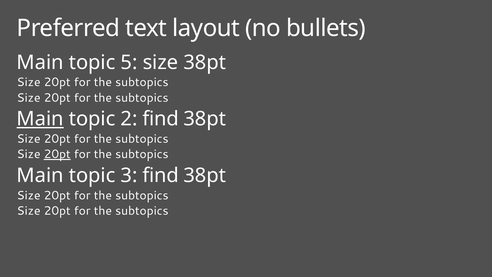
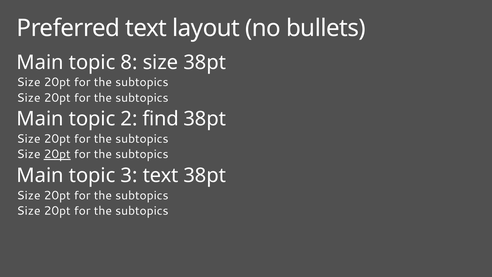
5: 5 -> 8 (129, 62)
Main underline: present -> none (40, 119)
3 find: find -> text (161, 175)
